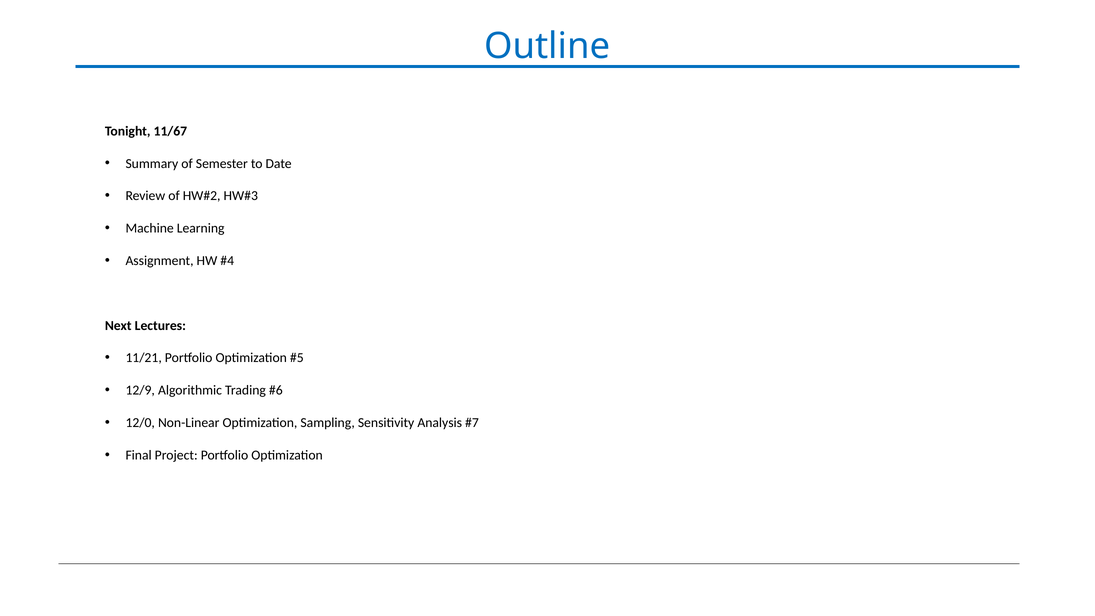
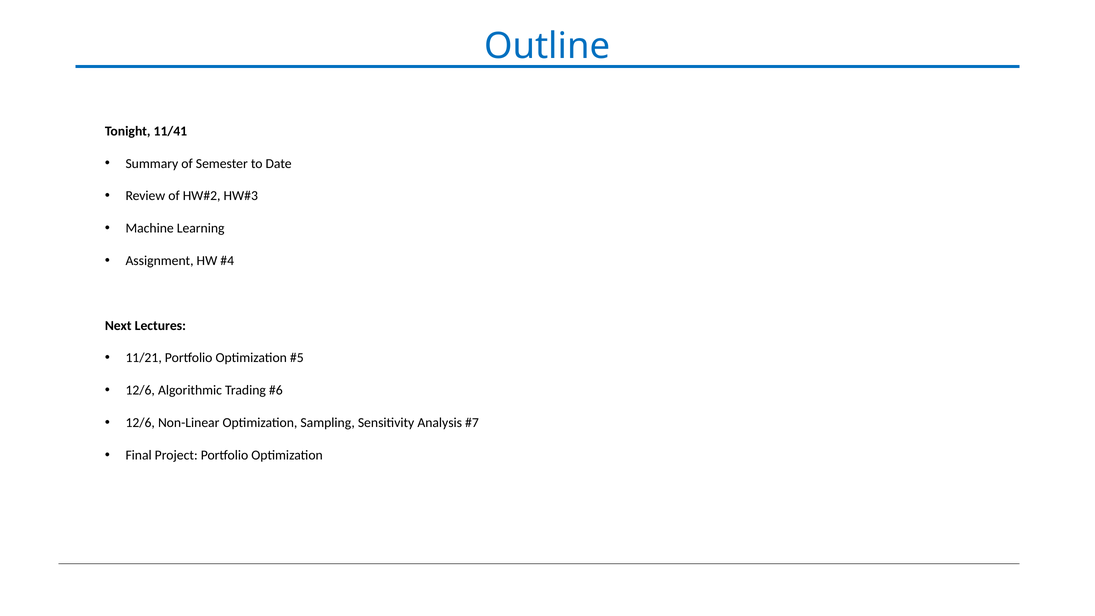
11/67: 11/67 -> 11/41 (170, 131)
12/9: 12/9 -> 12/6 (140, 390)
12/0: 12/0 -> 12/6 (140, 423)
